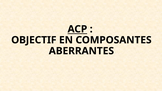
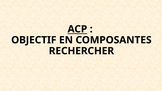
ABERRANTES: ABERRANTES -> RECHERCHER (81, 51)
